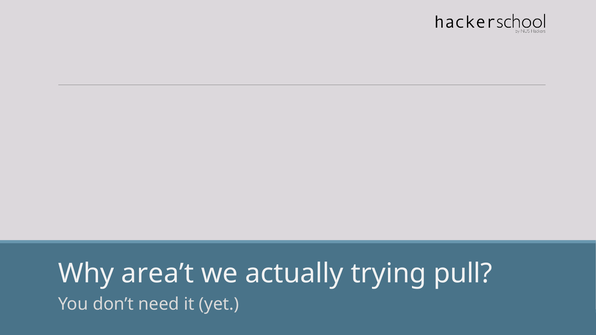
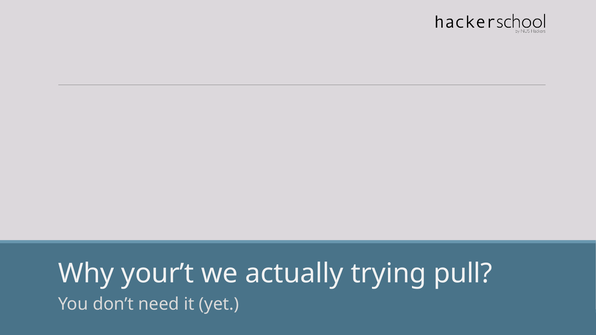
area’t: area’t -> your’t (158, 274)
